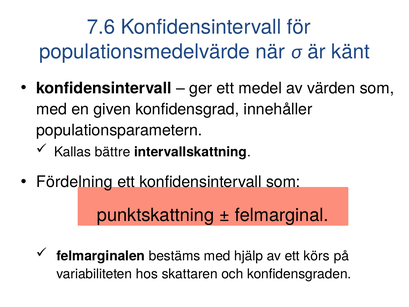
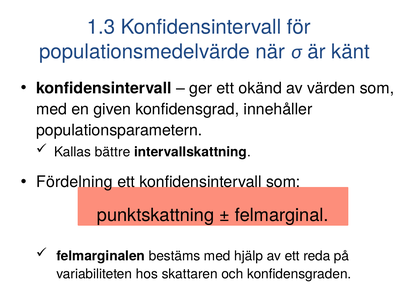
7.6: 7.6 -> 1.3 (101, 27)
medel: medel -> okänd (260, 88)
körs: körs -> reda (317, 256)
